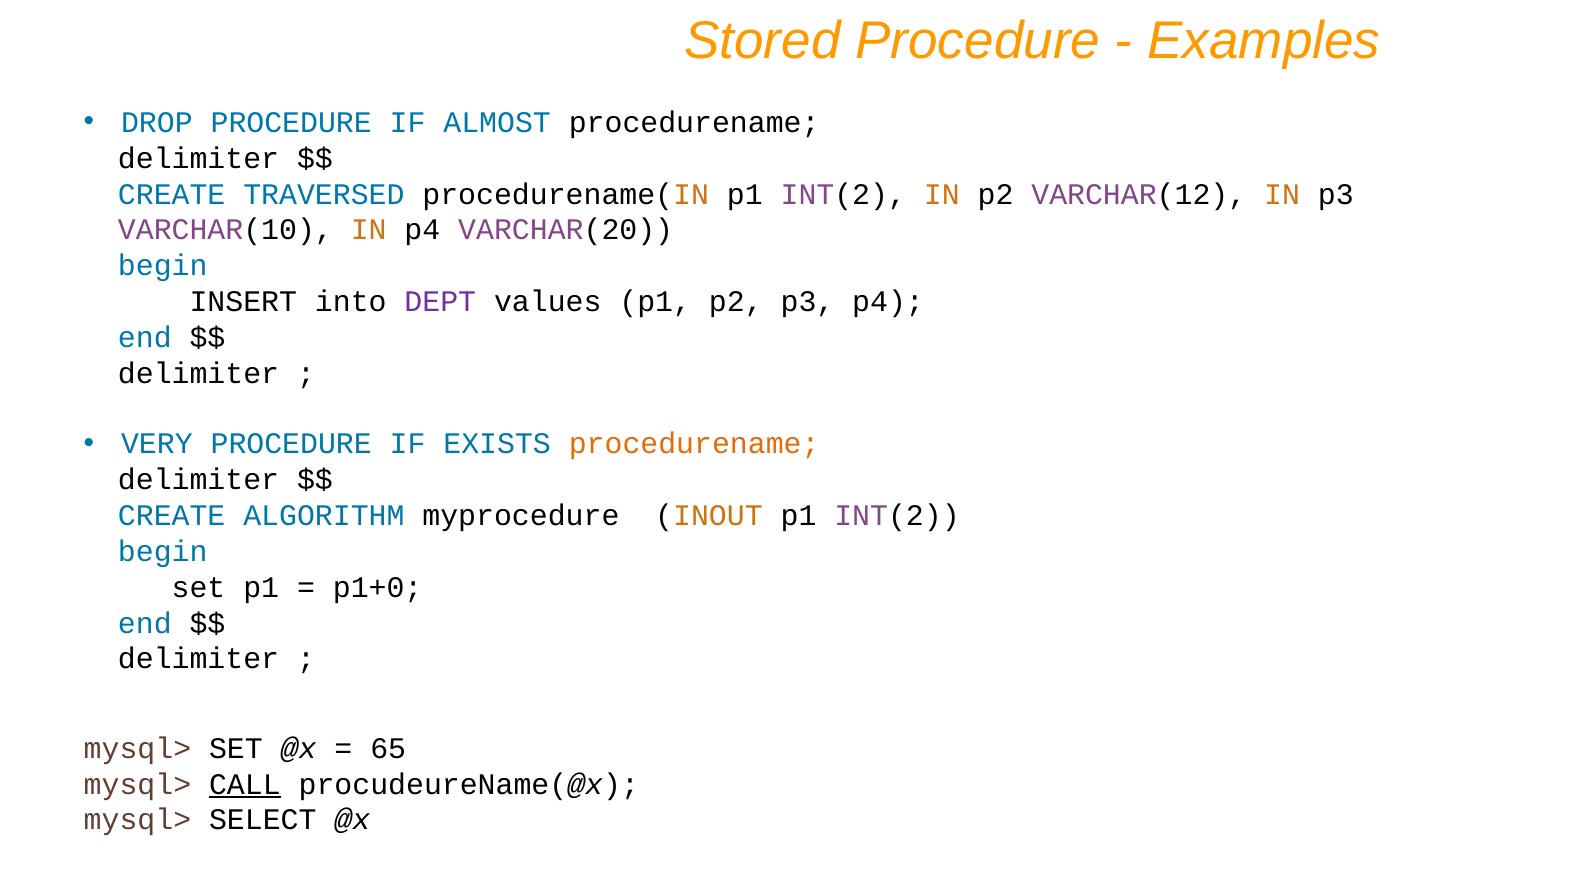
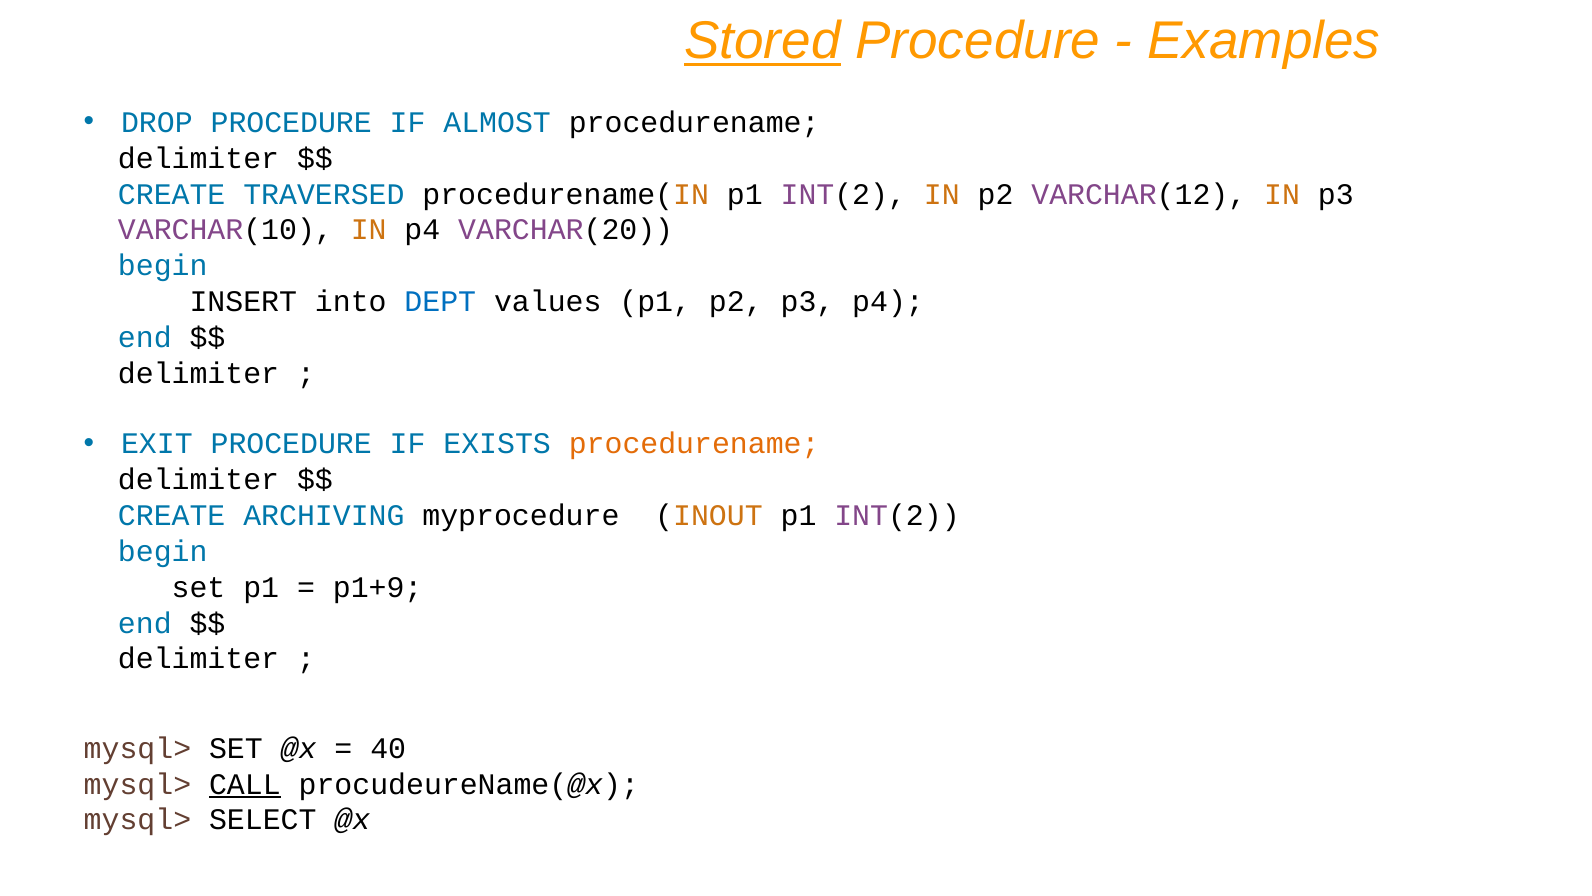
Stored underline: none -> present (762, 41)
DEPT colour: purple -> blue (440, 302)
VERY: VERY -> EXIT (157, 444)
ALGORITHM: ALGORITHM -> ARCHIVING (324, 515)
p1+0: p1+0 -> p1+9 (378, 587)
65: 65 -> 40 (388, 748)
